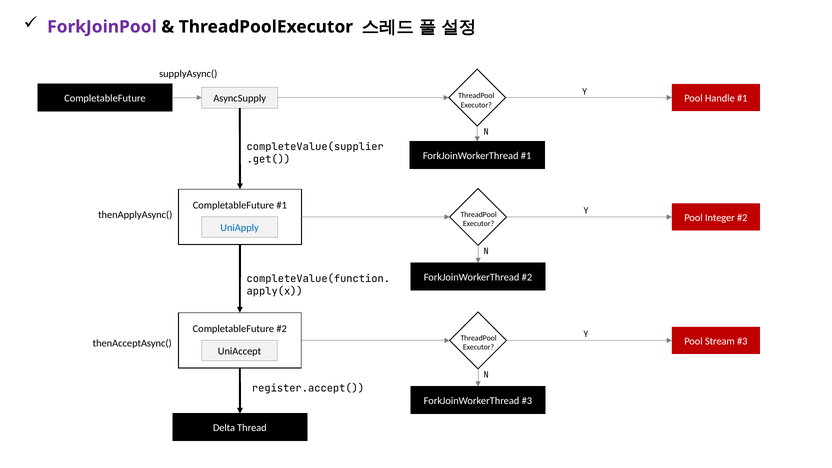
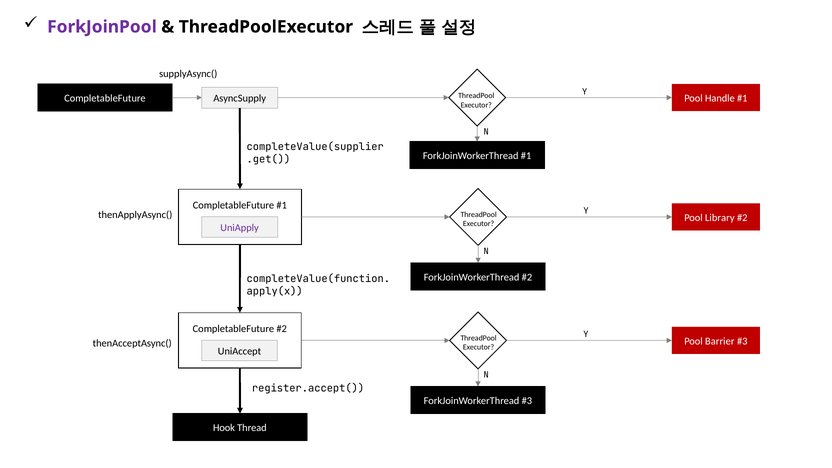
Integer: Integer -> Library (720, 218)
UniApply colour: blue -> purple (240, 228)
Stream: Stream -> Barrier (720, 341)
Delta: Delta -> Hook (224, 428)
